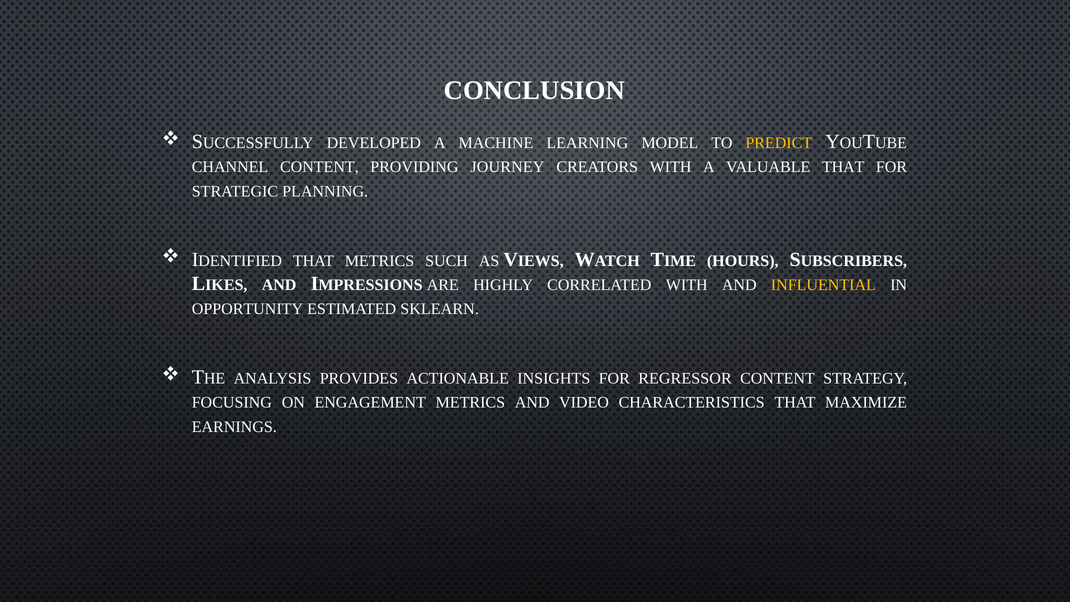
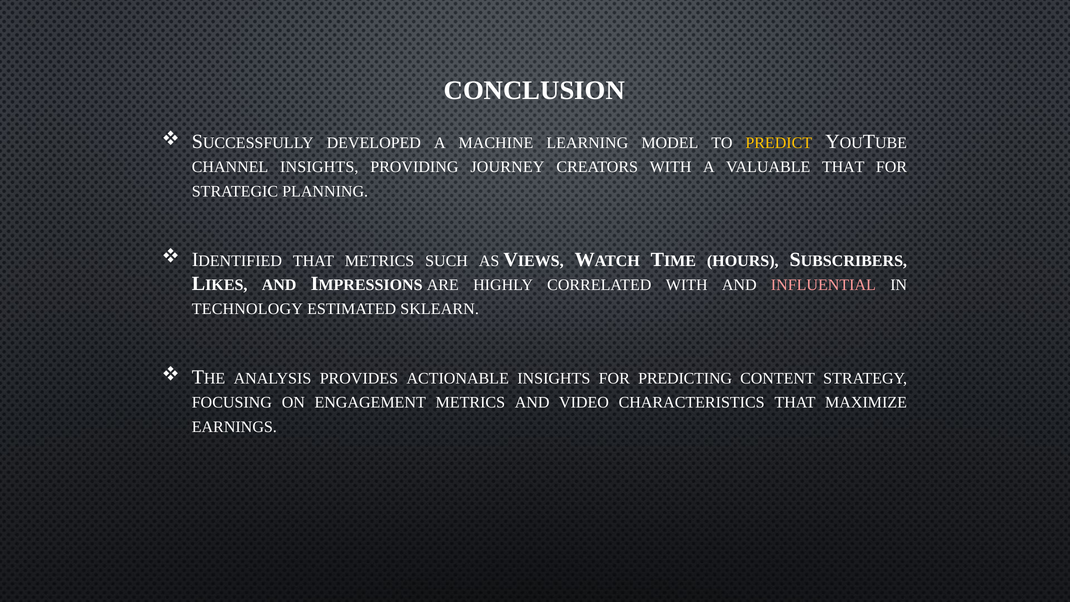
CHANNEL CONTENT: CONTENT -> INSIGHTS (319, 167)
INFLUENTIAL colour: yellow -> pink (823, 285)
OPPORTUNITY: OPPORTUNITY -> TECHNOLOGY (247, 309)
REGRESSOR: REGRESSOR -> PREDICTING (685, 379)
